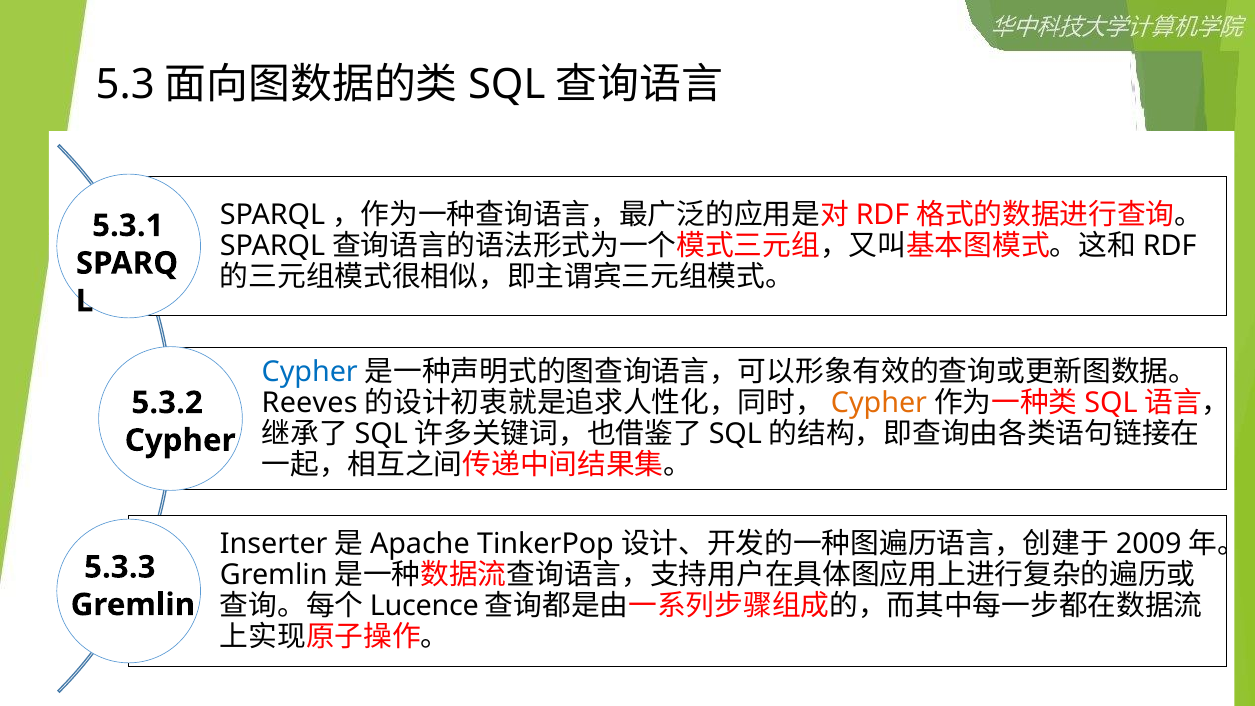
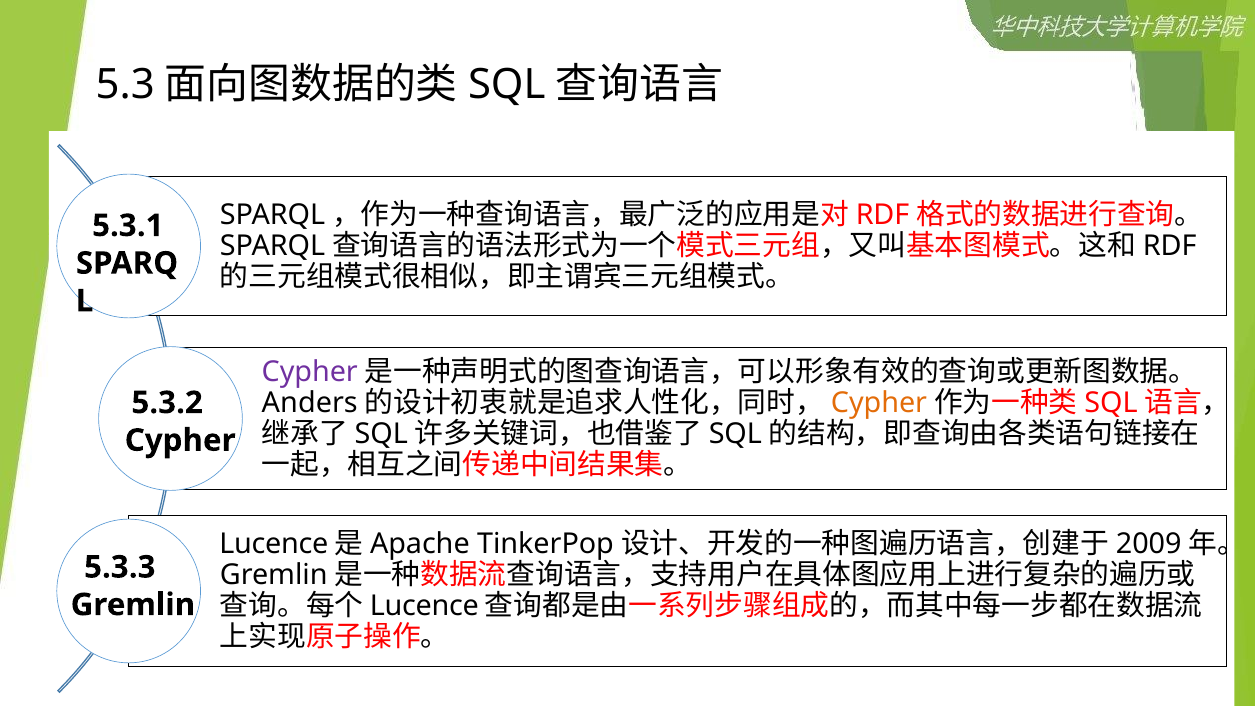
Cypher colour: blue -> purple (310, 372)
Reeves: Reeves -> Anders (310, 403)
Inserter: Inserter -> Lucence (274, 544)
